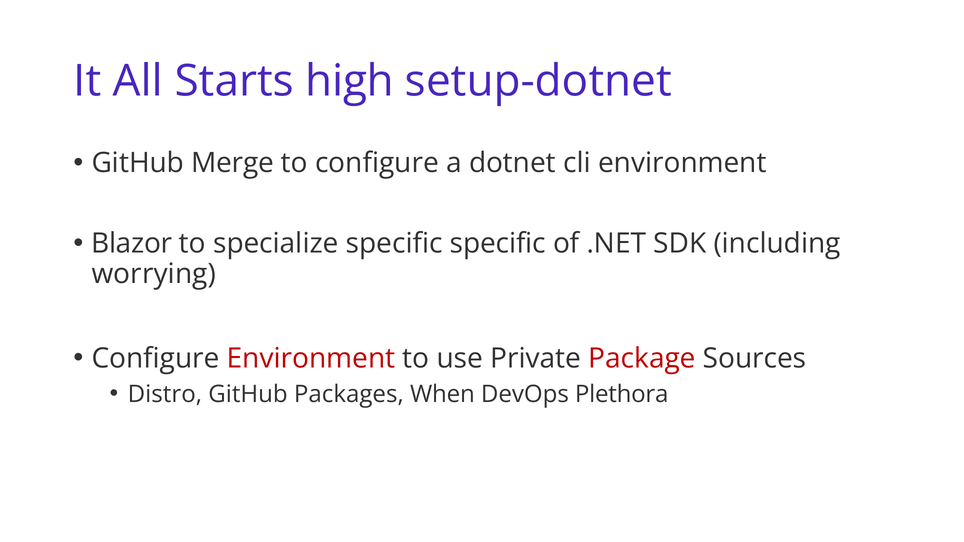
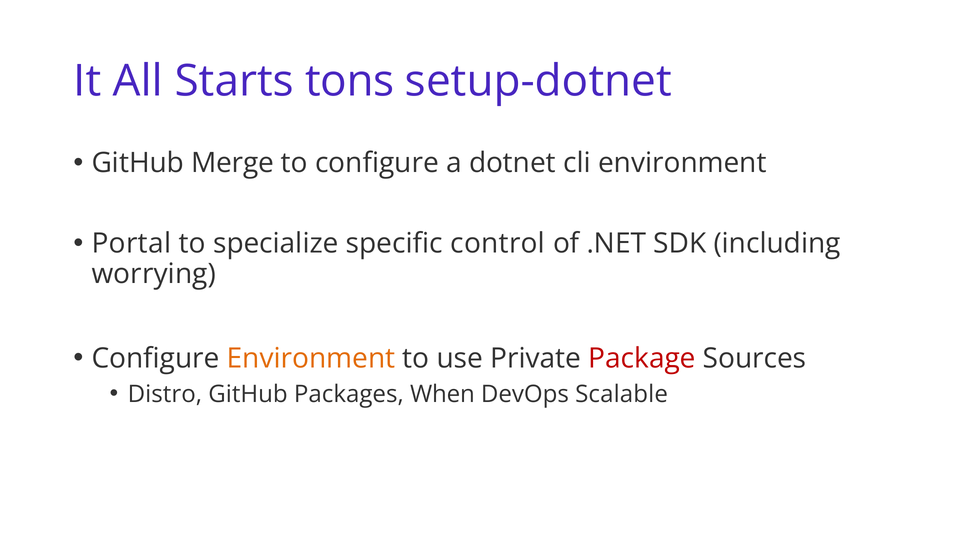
high: high -> tons (350, 81)
Blazor: Blazor -> Portal (131, 244)
specific specific: specific -> control (498, 244)
Environment colour: red -> orange (311, 358)
Plethora: Plethora -> Scalable (622, 395)
